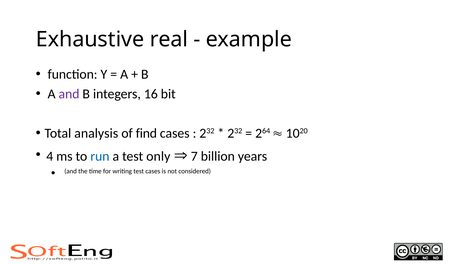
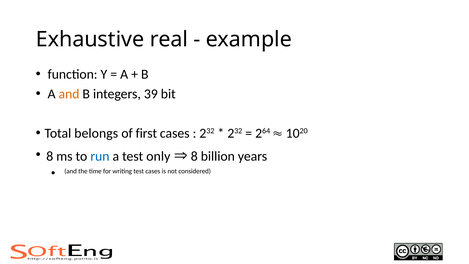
and colour: purple -> orange (69, 94)
16: 16 -> 39 (151, 94)
analysis: analysis -> belongs (96, 133)
find: find -> first (146, 133)
4: 4 -> 8 (50, 156)
7: 7 -> 8 (194, 156)
